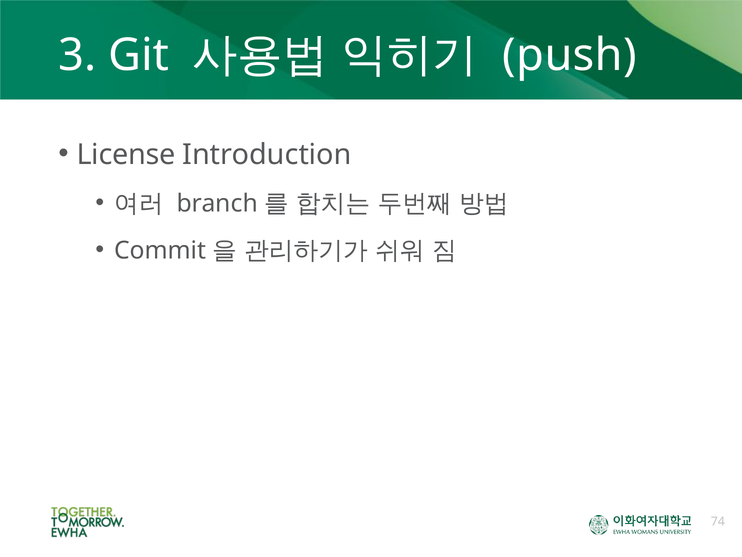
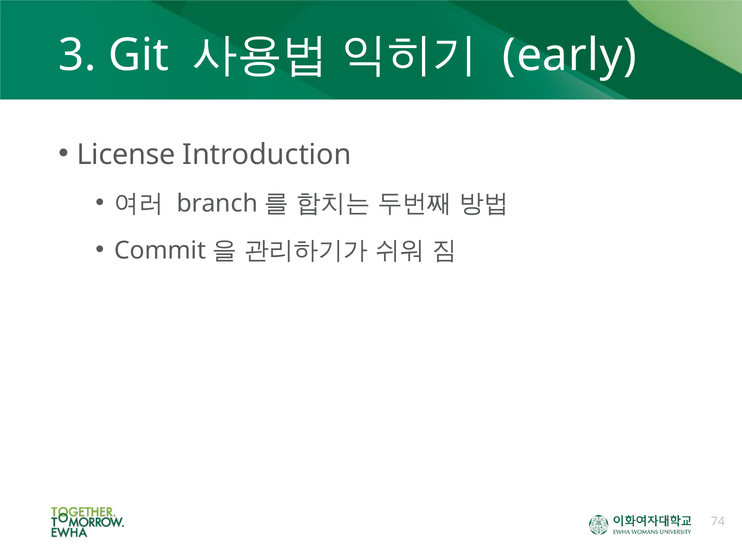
push: push -> early (570, 55)
